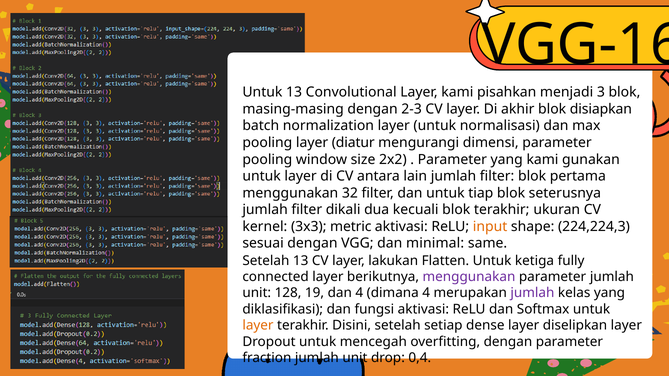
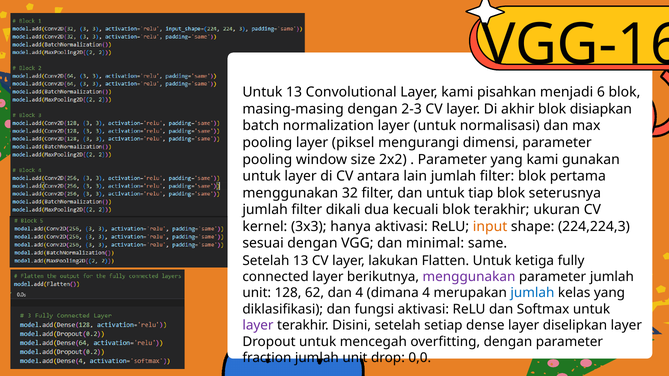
3: 3 -> 6 (601, 92)
diatur: diatur -> piksel (353, 143)
metric: metric -> hanya (351, 227)
19: 19 -> 62 (315, 293)
jumlah colour: purple -> blue (532, 293)
layer colour: orange -> purple (258, 326)
0,4: 0,4 -> 0,0 (420, 358)
